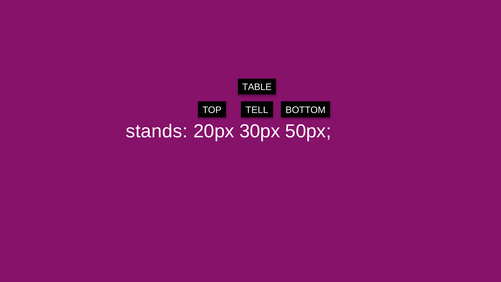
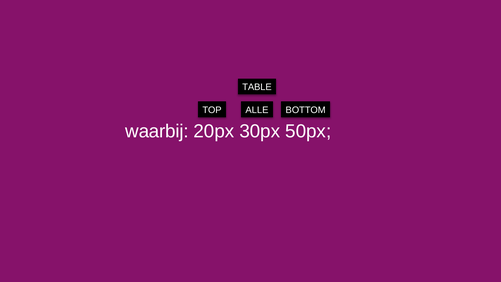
TELL: TELL -> ALLE (257, 110)
stands: stands -> waarbij (157, 131)
